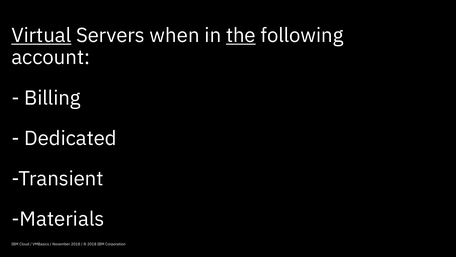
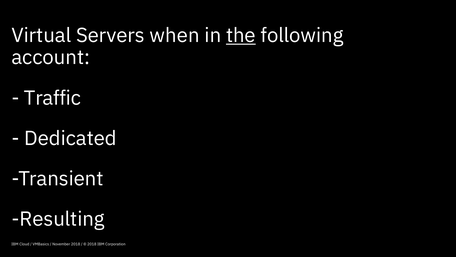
Virtual underline: present -> none (41, 35)
Billing: Billing -> Traffic (53, 98)
Materials: Materials -> Resulting (58, 219)
